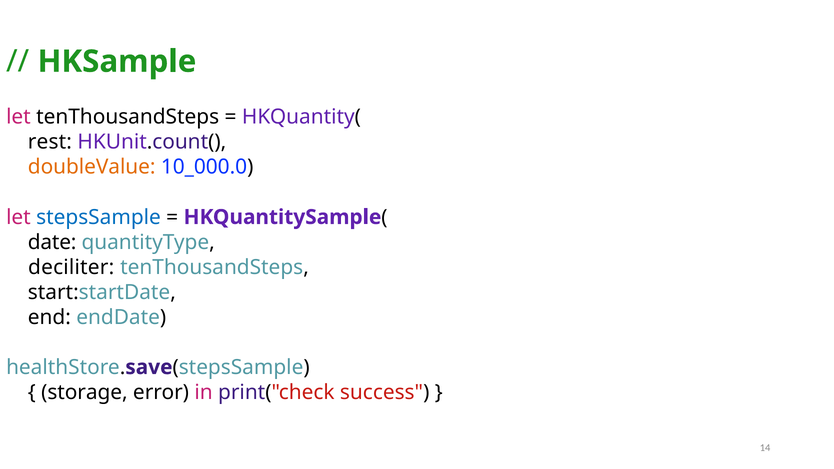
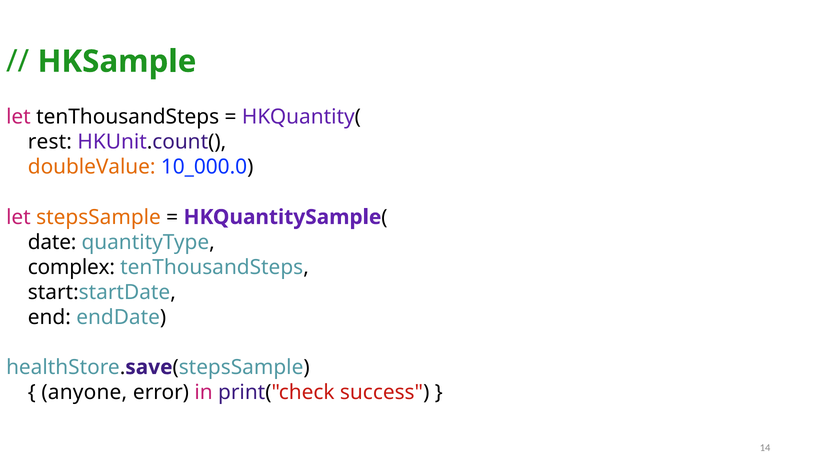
stepsSample colour: blue -> orange (99, 217)
deciliter: deciliter -> complex (71, 267)
storage: storage -> anyone (84, 392)
